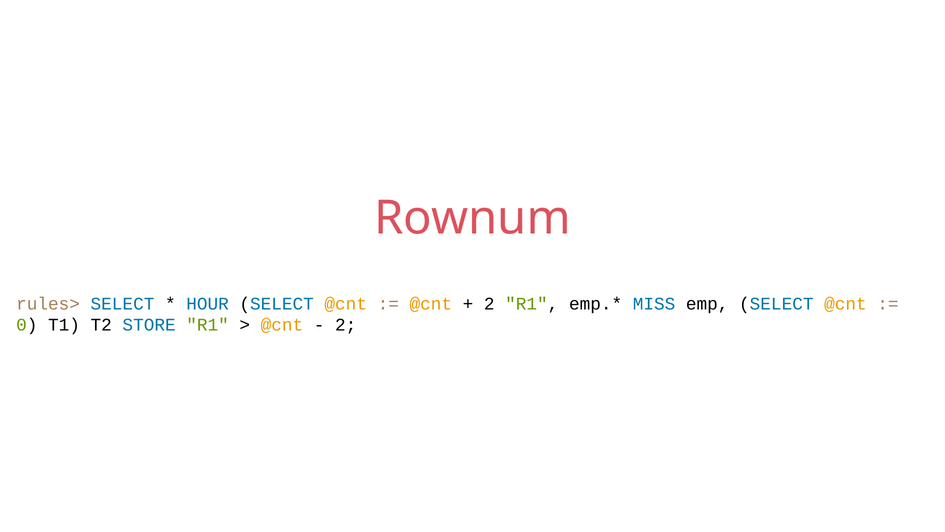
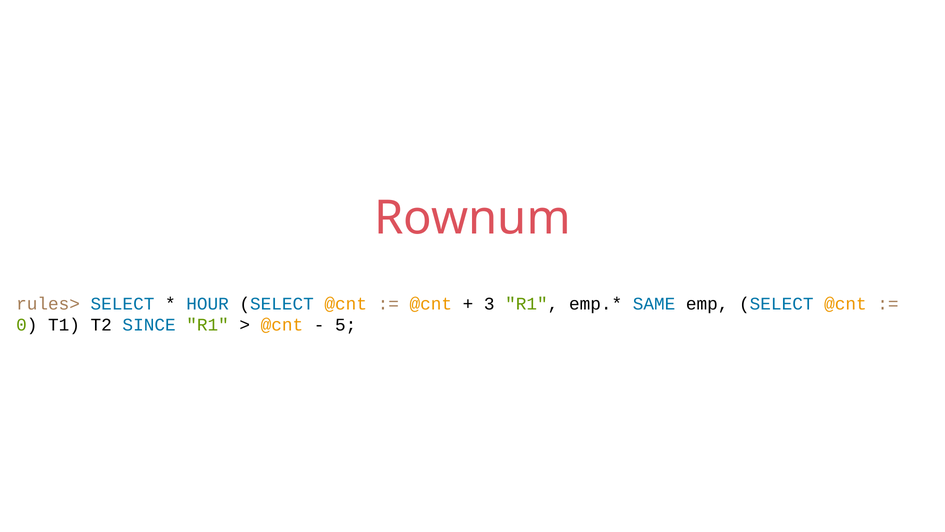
2: 2 -> 3 (489, 303)
MISS: MISS -> SAME (654, 303)
STORE: STORE -> SINCE (149, 325)
2: 2 -> 5 (346, 325)
